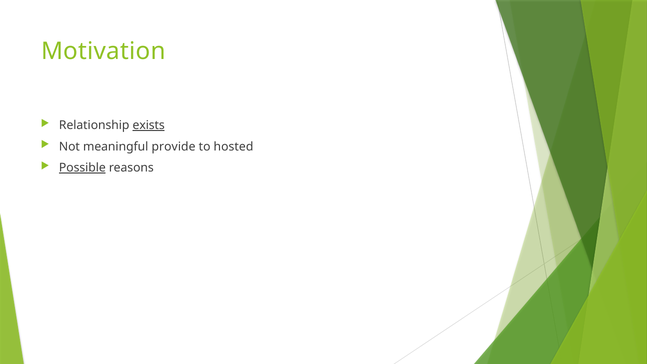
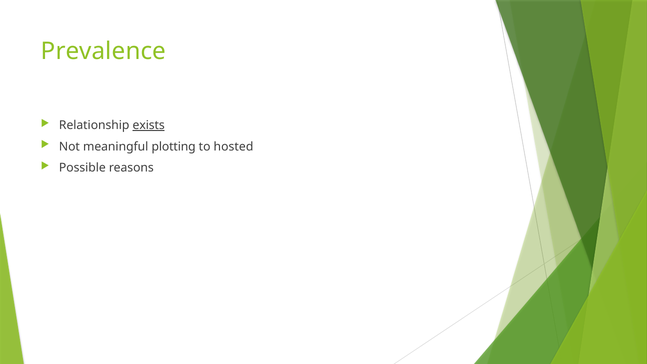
Motivation: Motivation -> Prevalence (103, 51)
provide: provide -> plotting (174, 147)
Possible underline: present -> none (82, 168)
